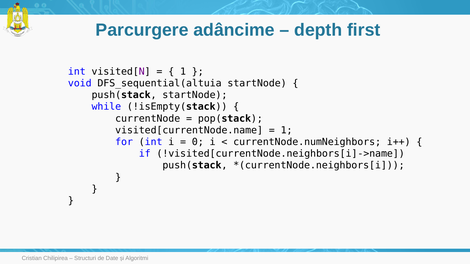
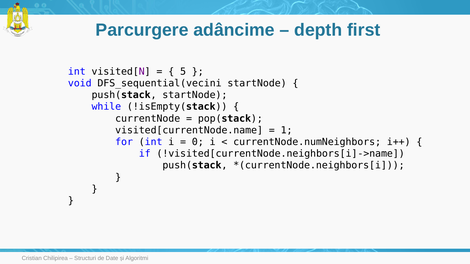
1: 1 -> 5 (183, 72)
DFS_sequential(altuia: DFS_sequential(altuia -> DFS_sequential(vecini (160, 83)
